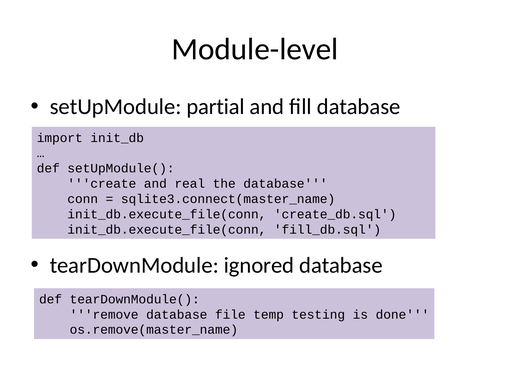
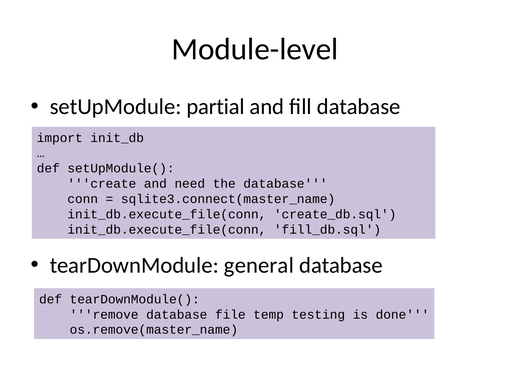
real: real -> need (190, 184)
ignored: ignored -> general (259, 266)
